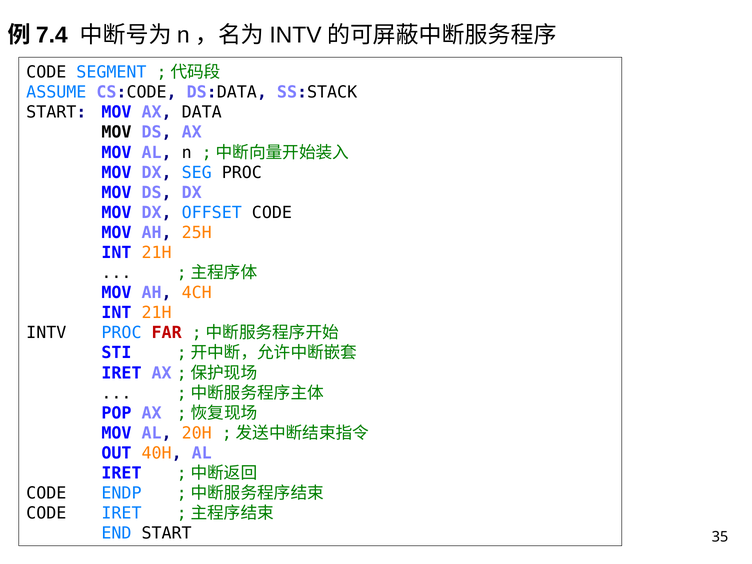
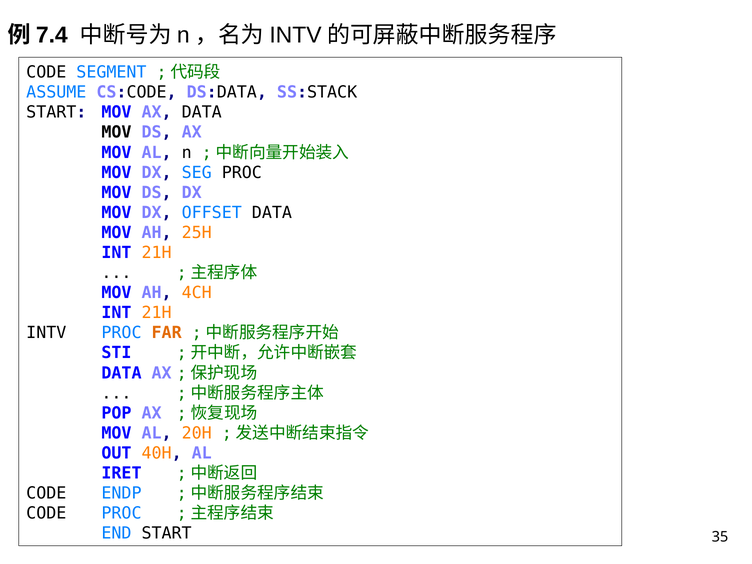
OFFSET CODE: CODE -> DATA (272, 213)
FAR colour: red -> orange (167, 333)
IRET: IRET -> DATA (122, 373)
CODE IRET: IRET -> PROC (122, 513)
